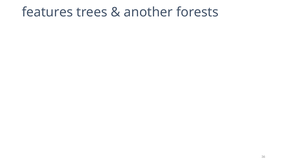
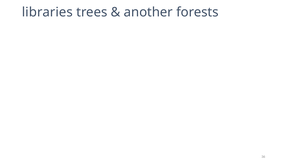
features: features -> libraries (47, 12)
